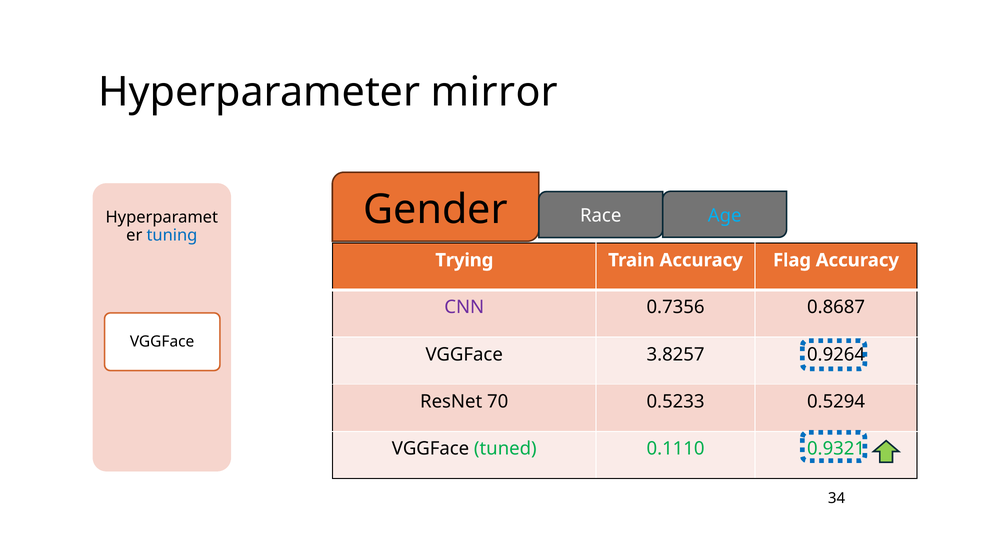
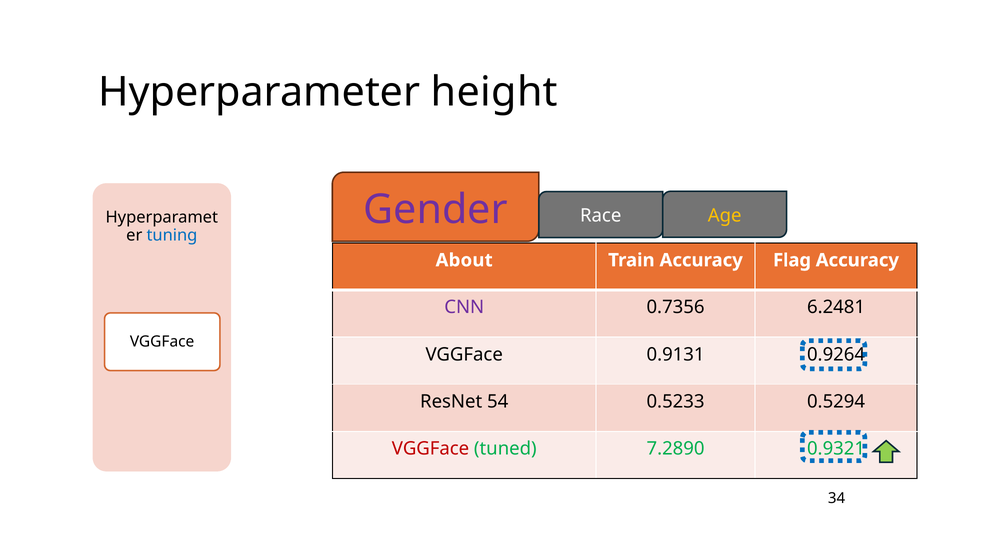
mirror: mirror -> height (494, 92)
Gender colour: black -> purple (436, 210)
Age colour: light blue -> yellow (725, 216)
Trying: Trying -> About (464, 260)
0.8687: 0.8687 -> 6.2481 (836, 308)
3.8257: 3.8257 -> 0.9131 (676, 355)
70: 70 -> 54 (498, 402)
VGGFace colour: black -> red (430, 449)
0.1110: 0.1110 -> 7.2890 (676, 449)
